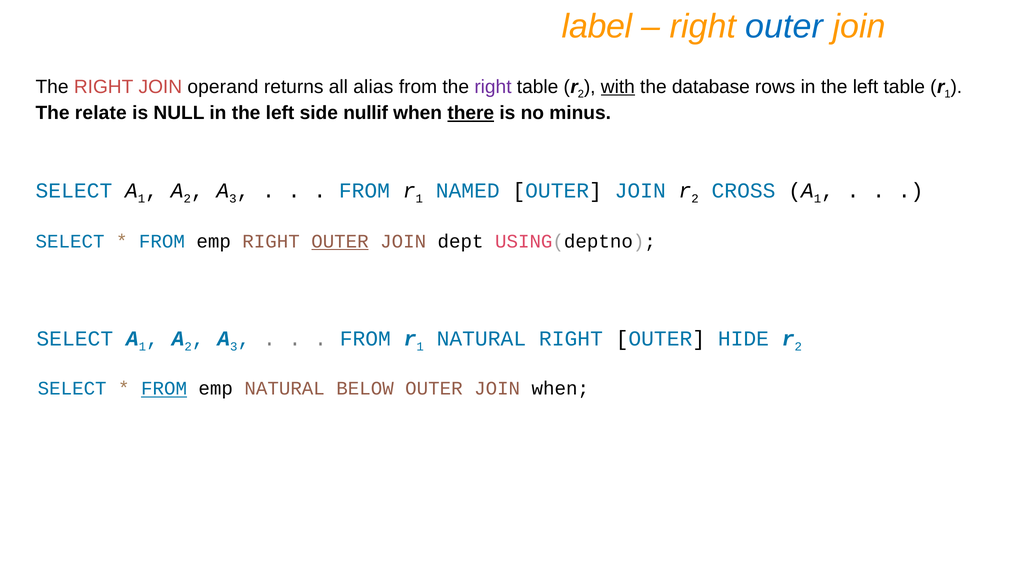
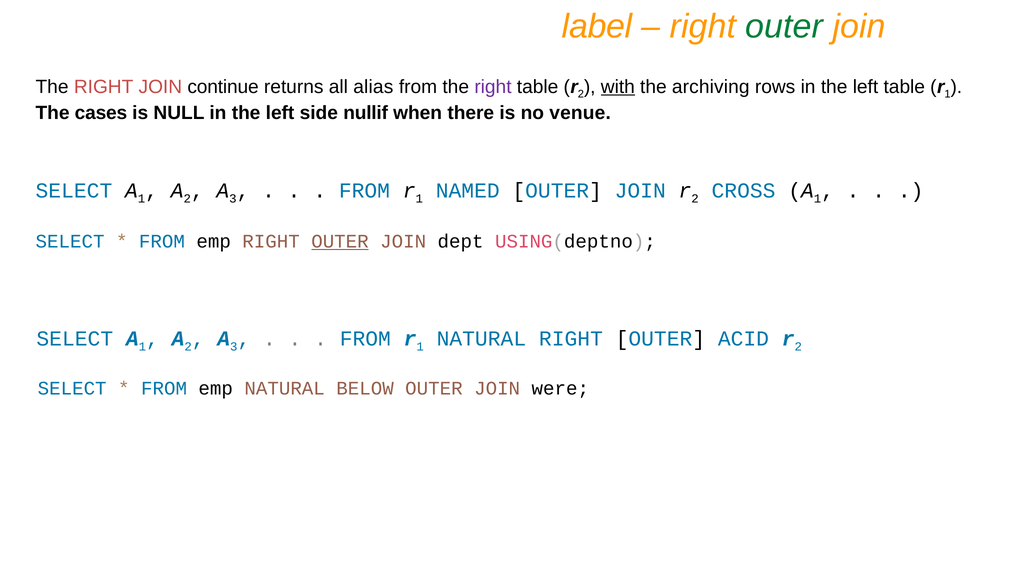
outer colour: blue -> green (784, 27)
operand: operand -> continue (223, 87)
database: database -> archiving (711, 87)
relate: relate -> cases (101, 113)
there underline: present -> none (471, 113)
minus: minus -> venue (580, 113)
HIDE: HIDE -> ACID (743, 338)
FROM underline: present -> none (164, 388)
JOIN when: when -> were (560, 388)
